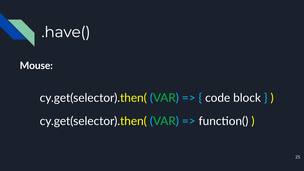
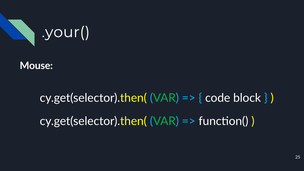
.have(: .have( -> .your( (66, 32)
